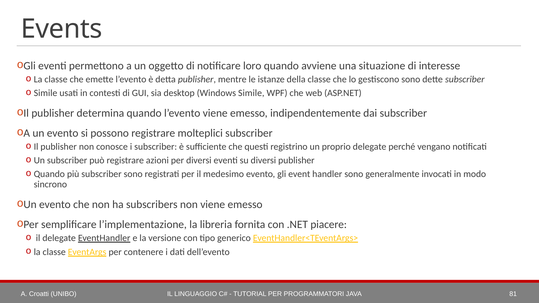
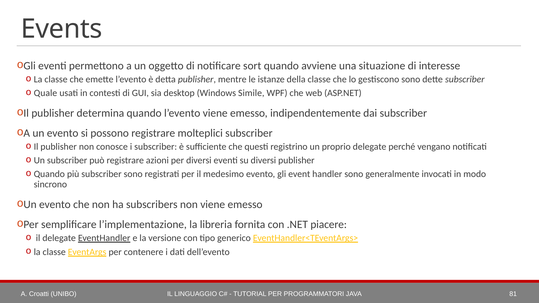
loro: loro -> sort (252, 66)
Simile: Simile -> Quale (45, 93)
